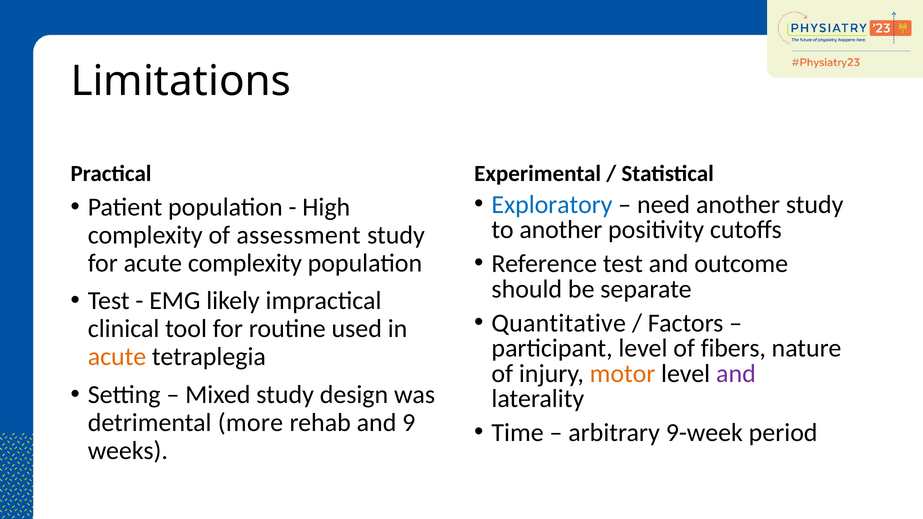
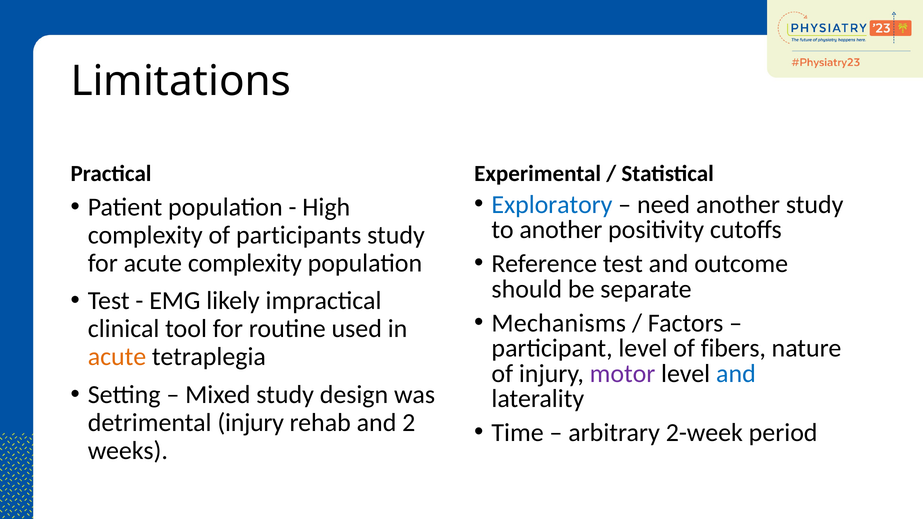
assessment: assessment -> participants (299, 235)
Quantitative: Quantitative -> Mechanisms (559, 323)
motor colour: orange -> purple (623, 374)
and colour: purple -> blue (736, 374)
detrimental more: more -> injury (251, 423)
9: 9 -> 2 (409, 423)
9-week: 9-week -> 2-week (704, 433)
